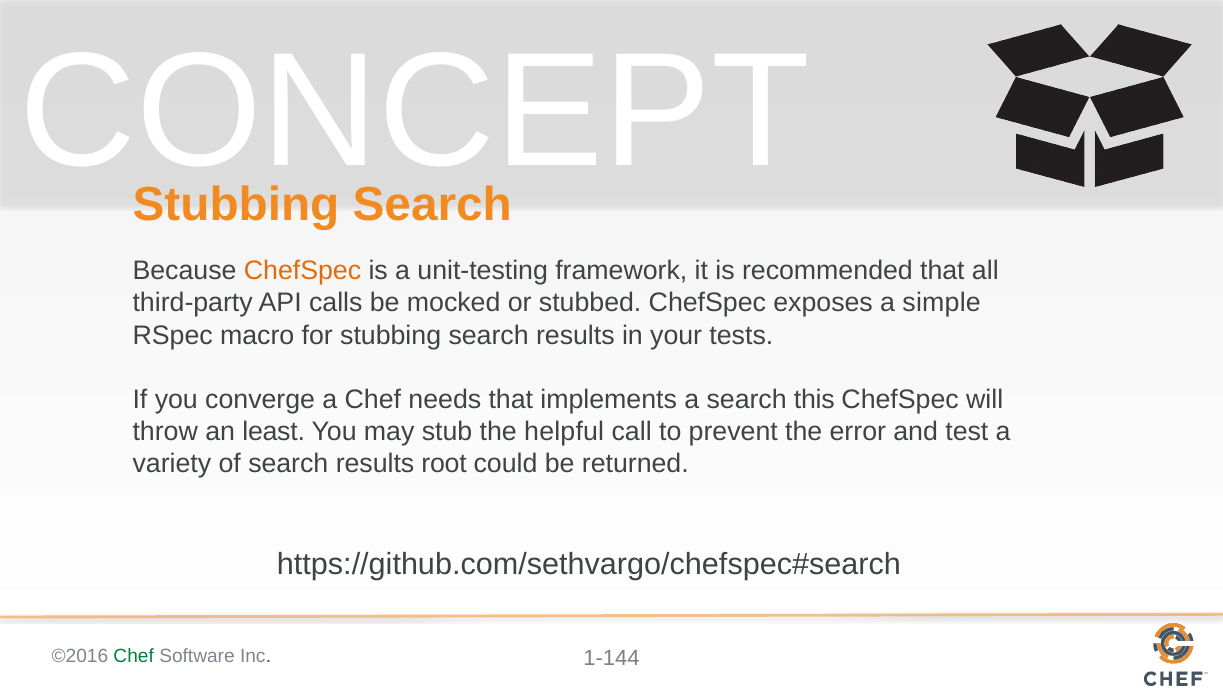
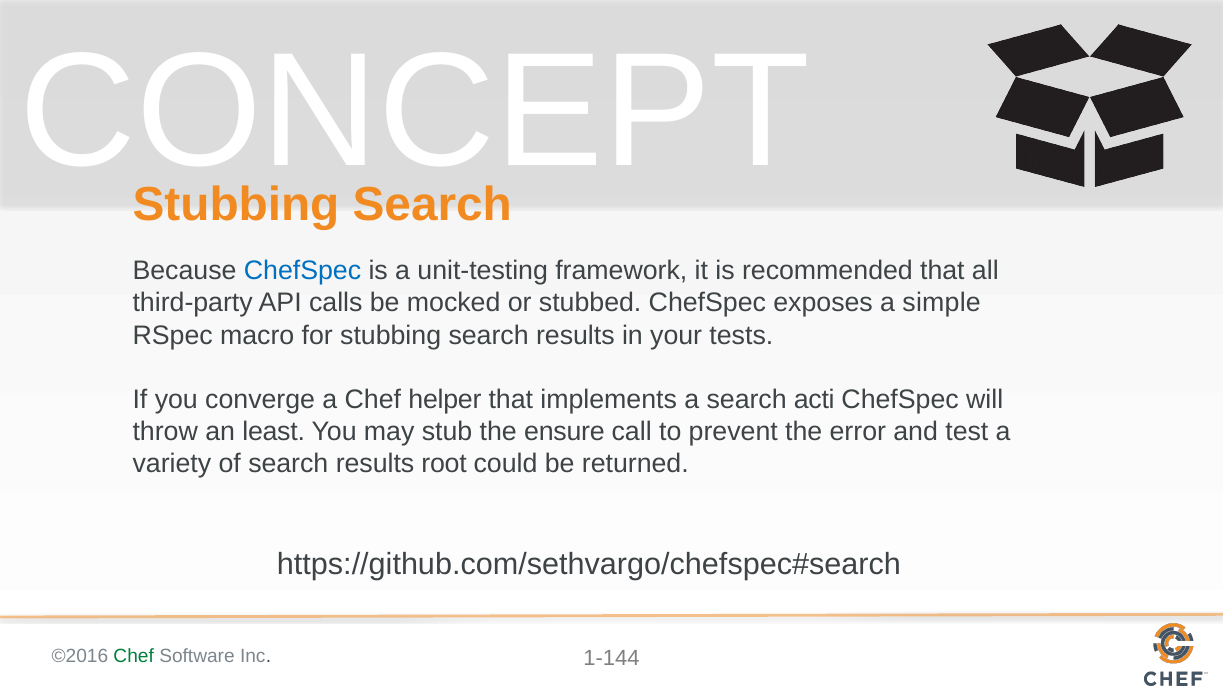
ChefSpec colour: orange -> blue (303, 271)
needs: needs -> helper (445, 399)
this: this -> acti (814, 399)
helpful: helpful -> ensure (564, 432)
